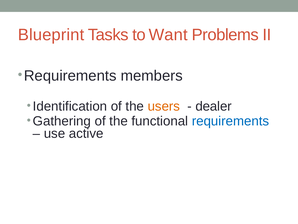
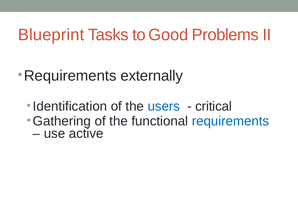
Want: Want -> Good (168, 35)
members: members -> externally (152, 76)
users colour: orange -> blue (164, 106)
dealer: dealer -> critical (214, 106)
